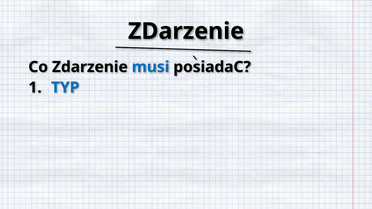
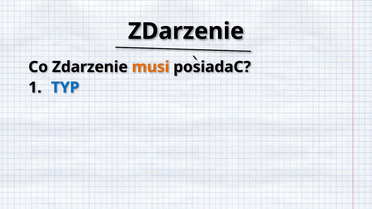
musi colour: blue -> orange (150, 67)
